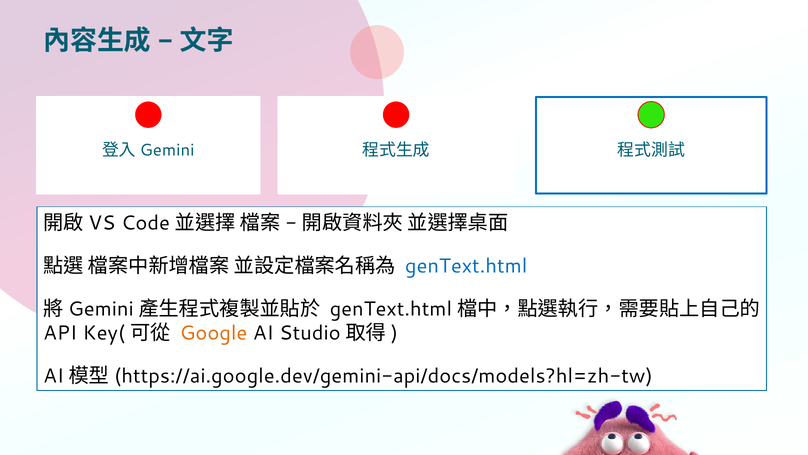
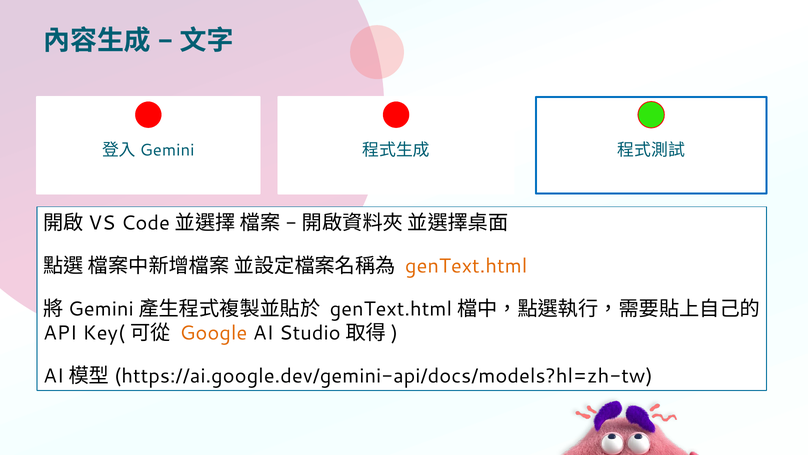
genText.html colour: blue -> orange (466, 266)
